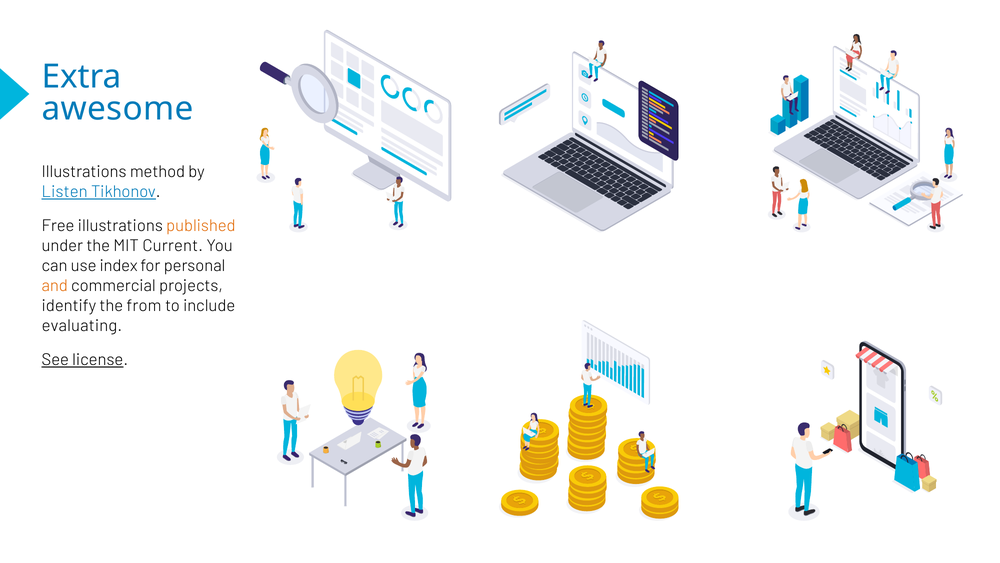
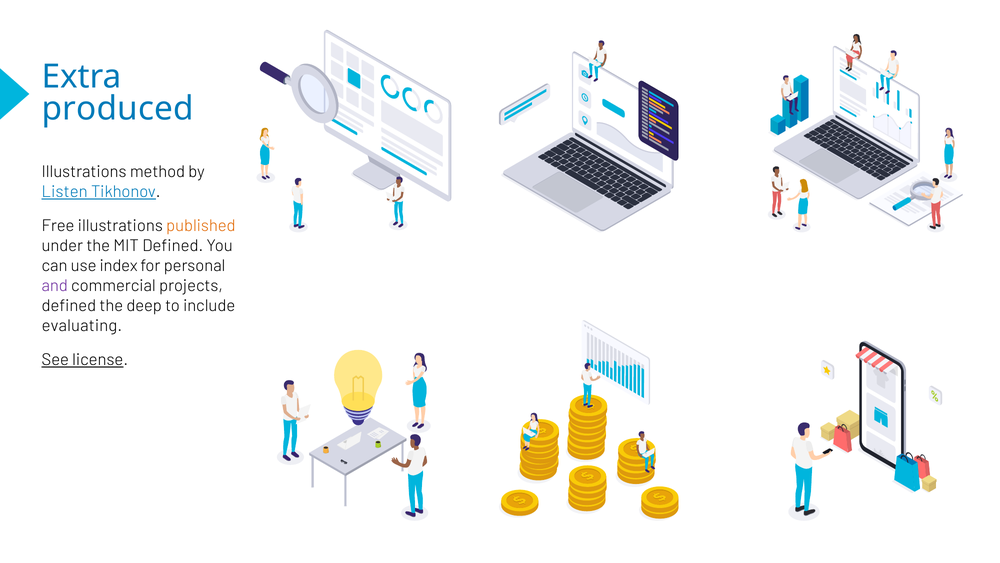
awesome: awesome -> produced (118, 108)
MIT Current: Current -> Defined (173, 245)
and colour: orange -> purple (55, 285)
identify: identify -> defined (69, 305)
from: from -> deep (144, 305)
